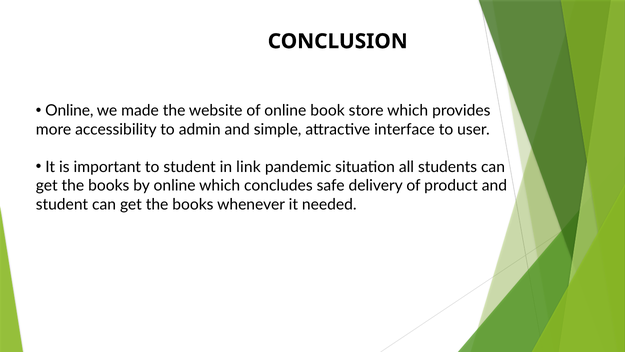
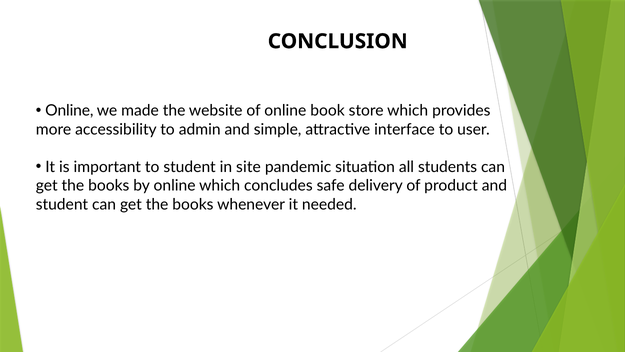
link: link -> site (248, 167)
